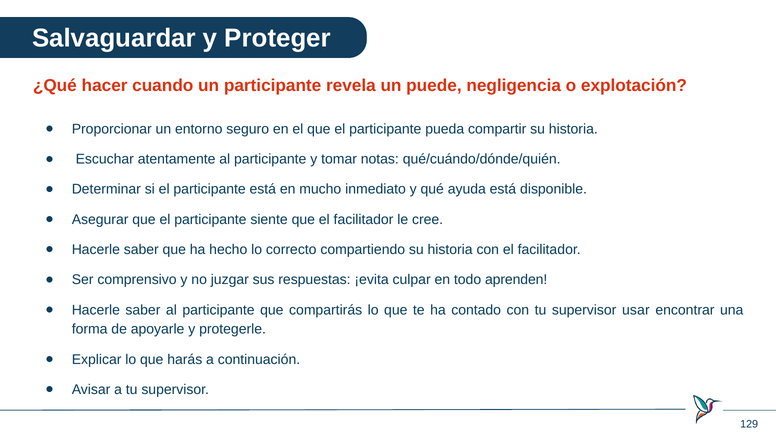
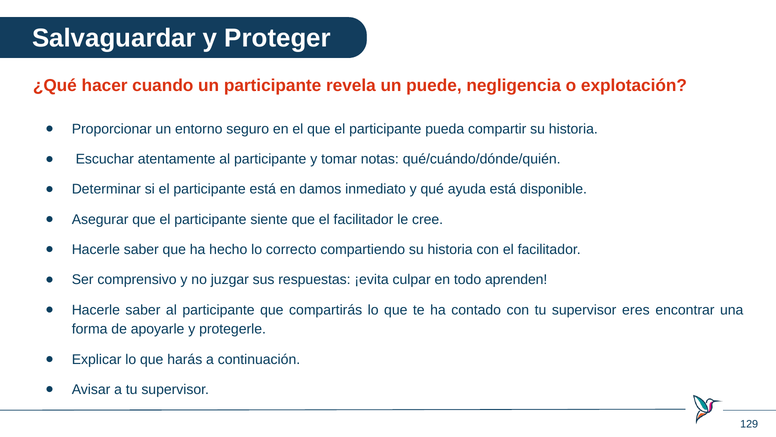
mucho: mucho -> damos (320, 189)
usar: usar -> eres (636, 310)
